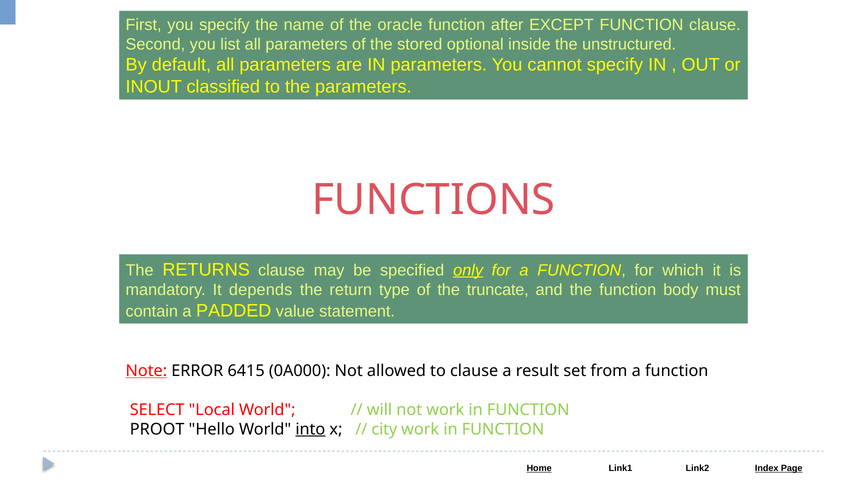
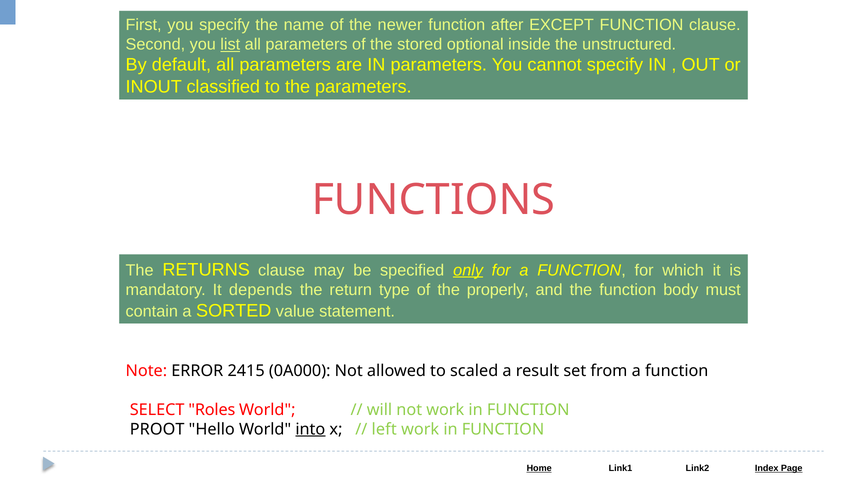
oracle: oracle -> newer (400, 25)
list underline: none -> present (230, 44)
truncate: truncate -> properly (498, 290)
PADDED: PADDED -> SORTED (234, 311)
Note underline: present -> none (146, 371)
6415: 6415 -> 2415 (246, 371)
to clause: clause -> scaled (474, 371)
Local: Local -> Roles (212, 410)
city: city -> left (384, 430)
